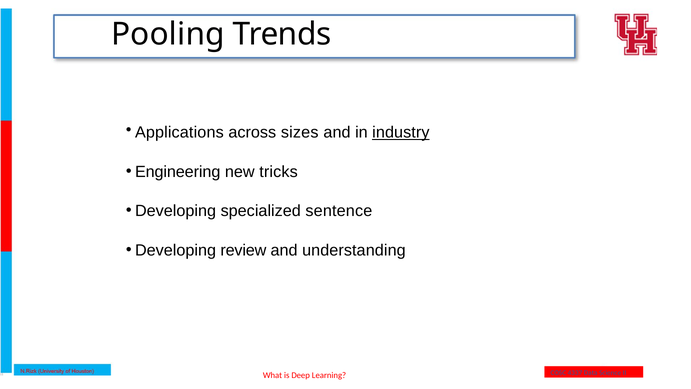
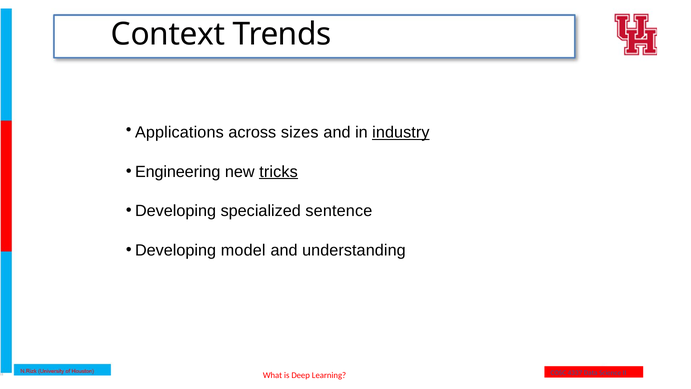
Pooling: Pooling -> Context (168, 34)
tricks underline: none -> present (279, 172)
review: review -> model (243, 250)
